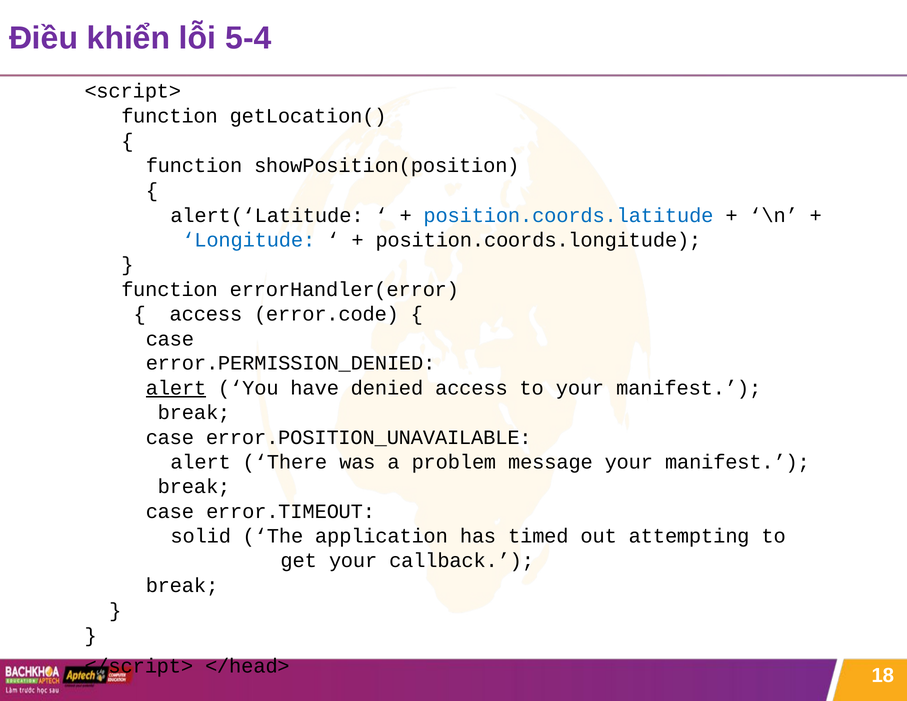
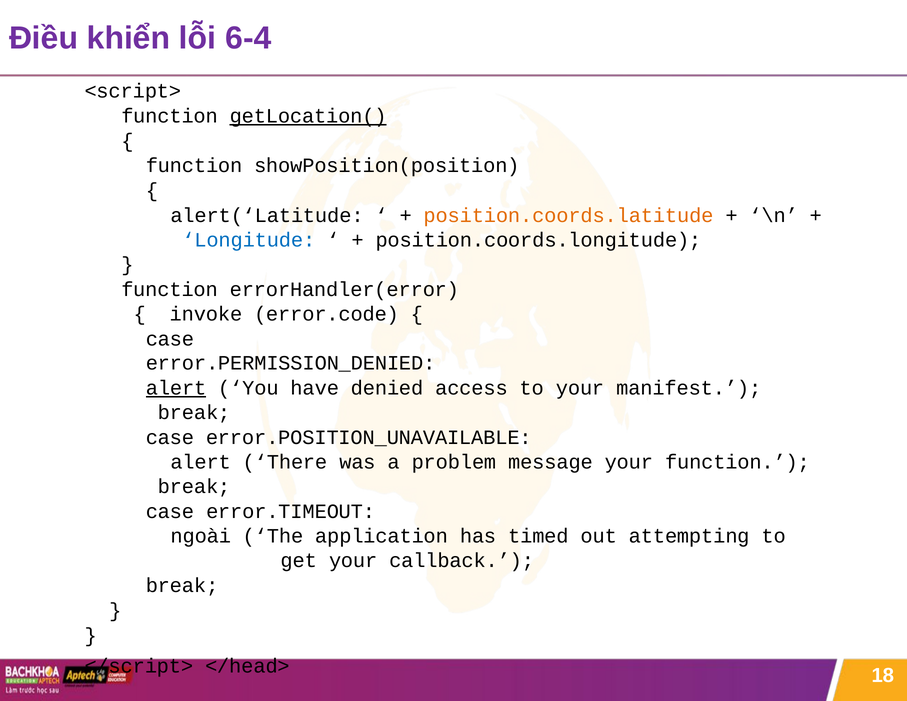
5-4: 5-4 -> 6-4 (248, 38)
getLocation( underline: none -> present (308, 116)
position.coords.latitude colour: blue -> orange (568, 215)
access: access -> invoke (206, 314)
manifest: manifest -> function (737, 462)
solid: solid -> ngoài (201, 536)
